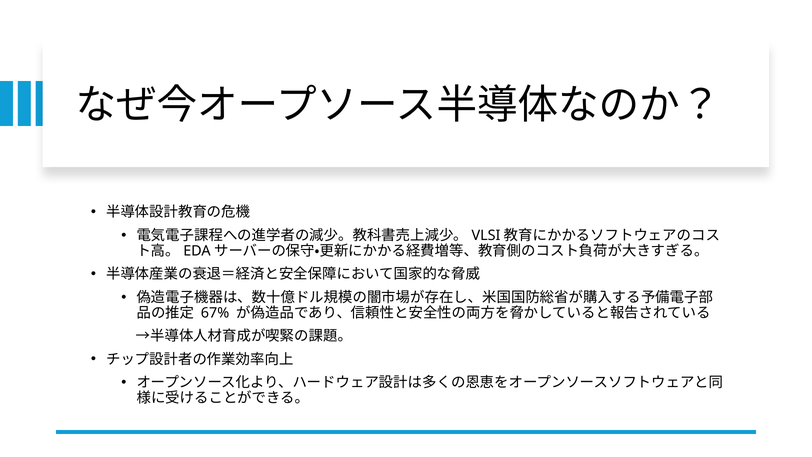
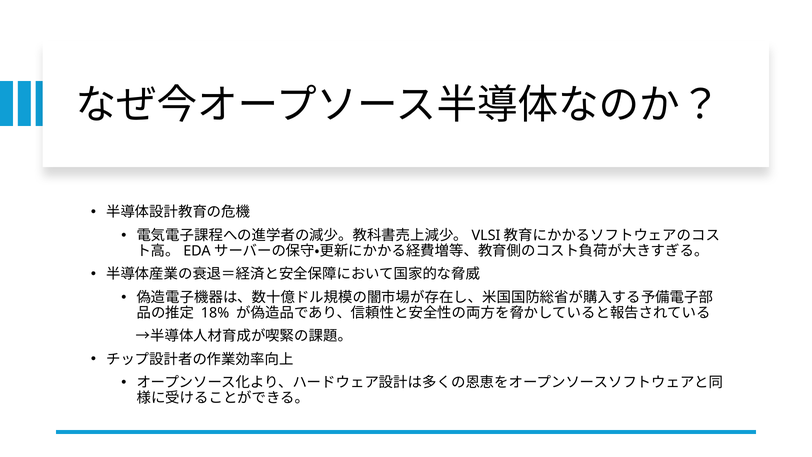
67%: 67% -> 18% (215, 313)
